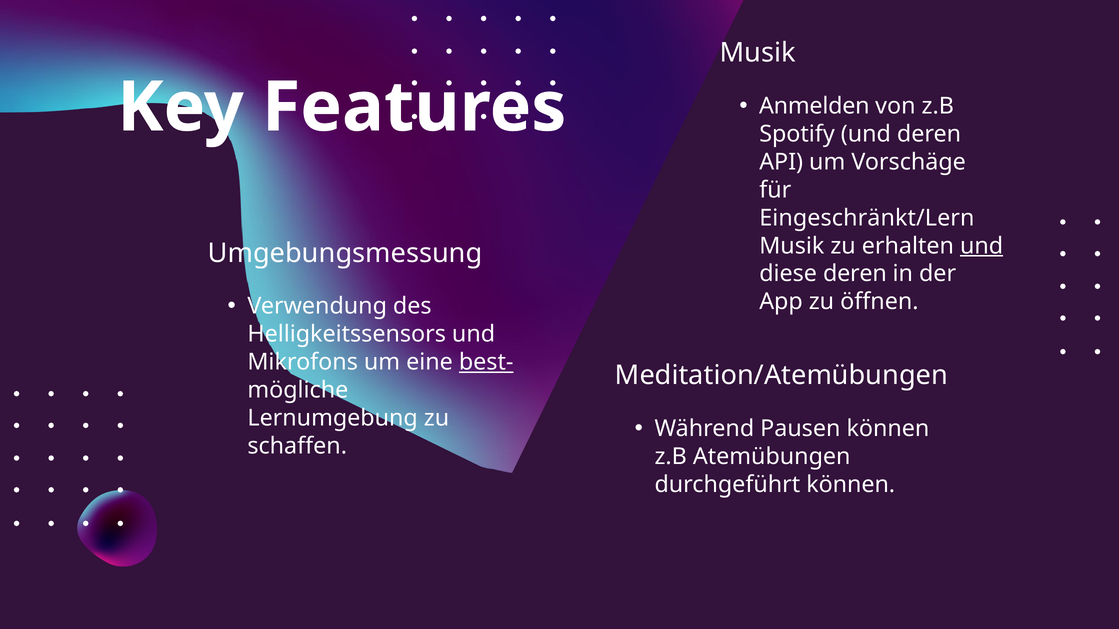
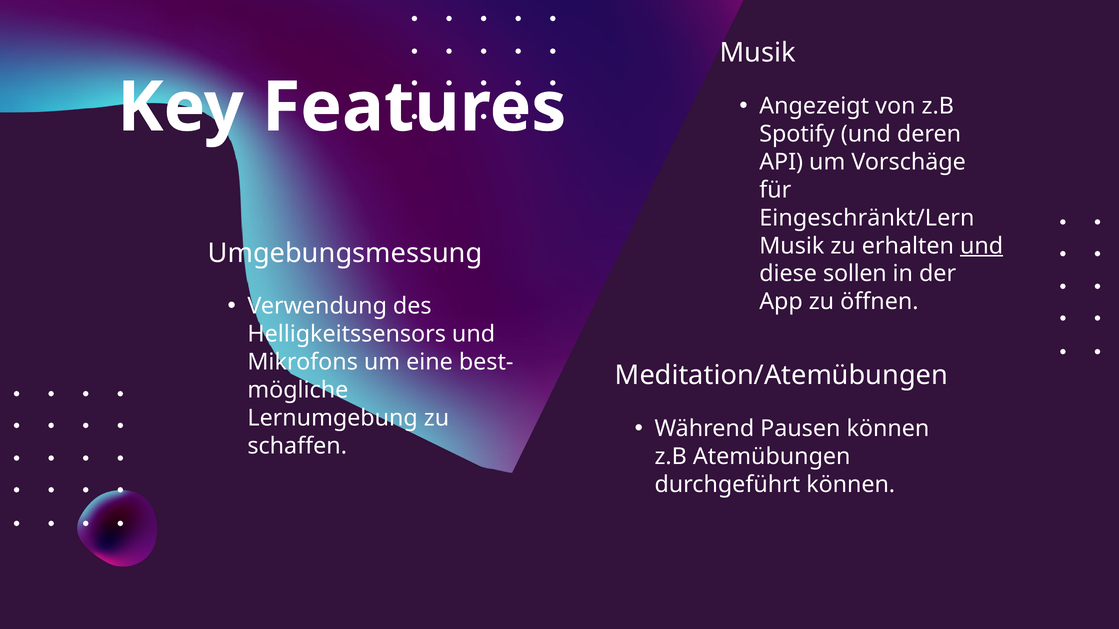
Anmelden: Anmelden -> Angezeigt (814, 106)
diese deren: deren -> sollen (855, 274)
best- underline: present -> none (486, 362)
